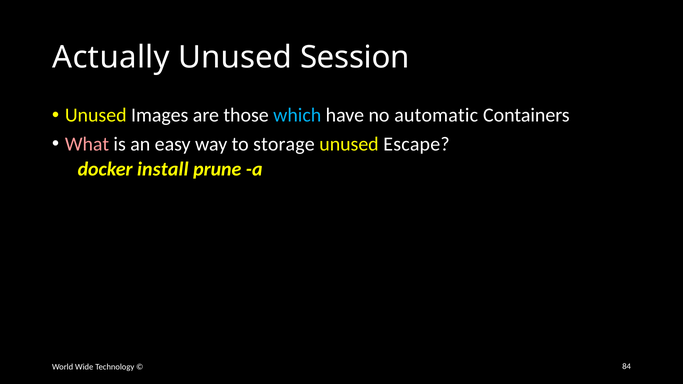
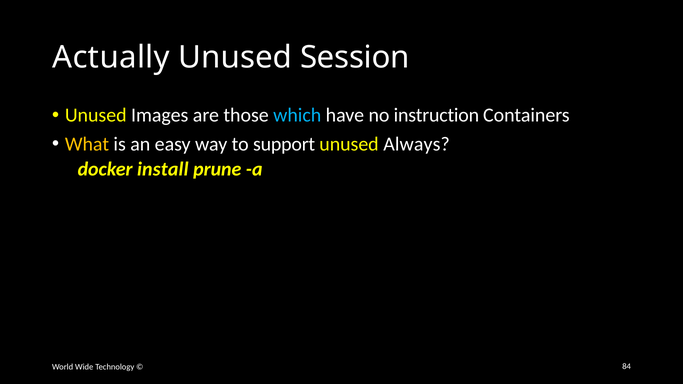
automatic: automatic -> instruction (436, 115)
What colour: pink -> yellow (87, 144)
storage: storage -> support (284, 144)
Escape: Escape -> Always (417, 144)
